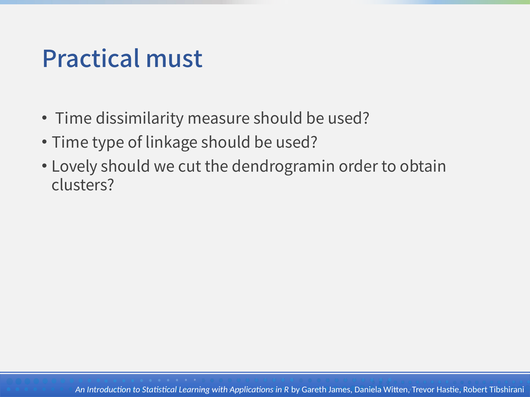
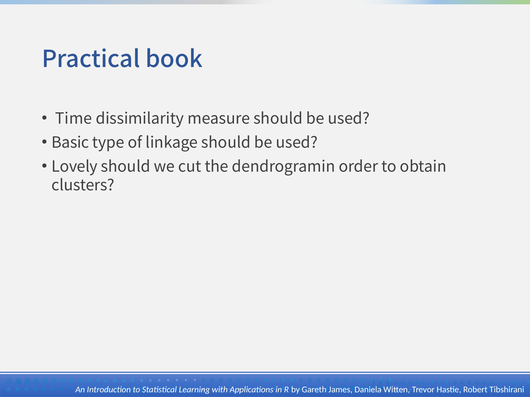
must: must -> book (174, 59)
Time: Time -> Basic (70, 143)
